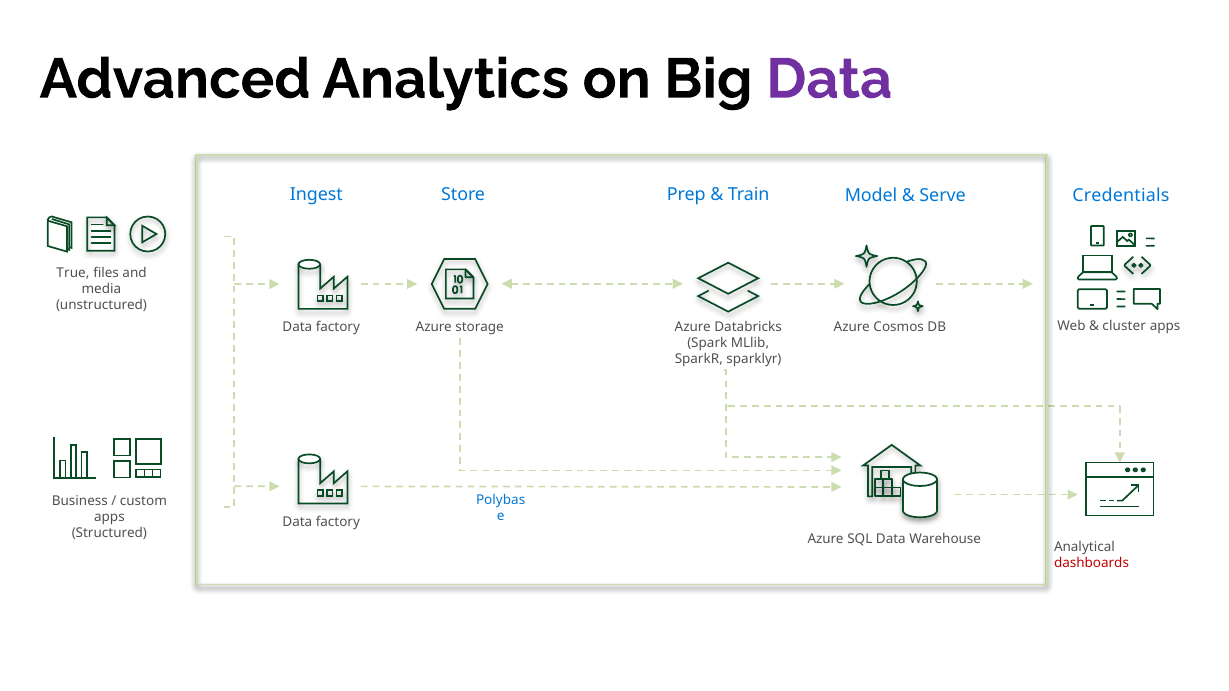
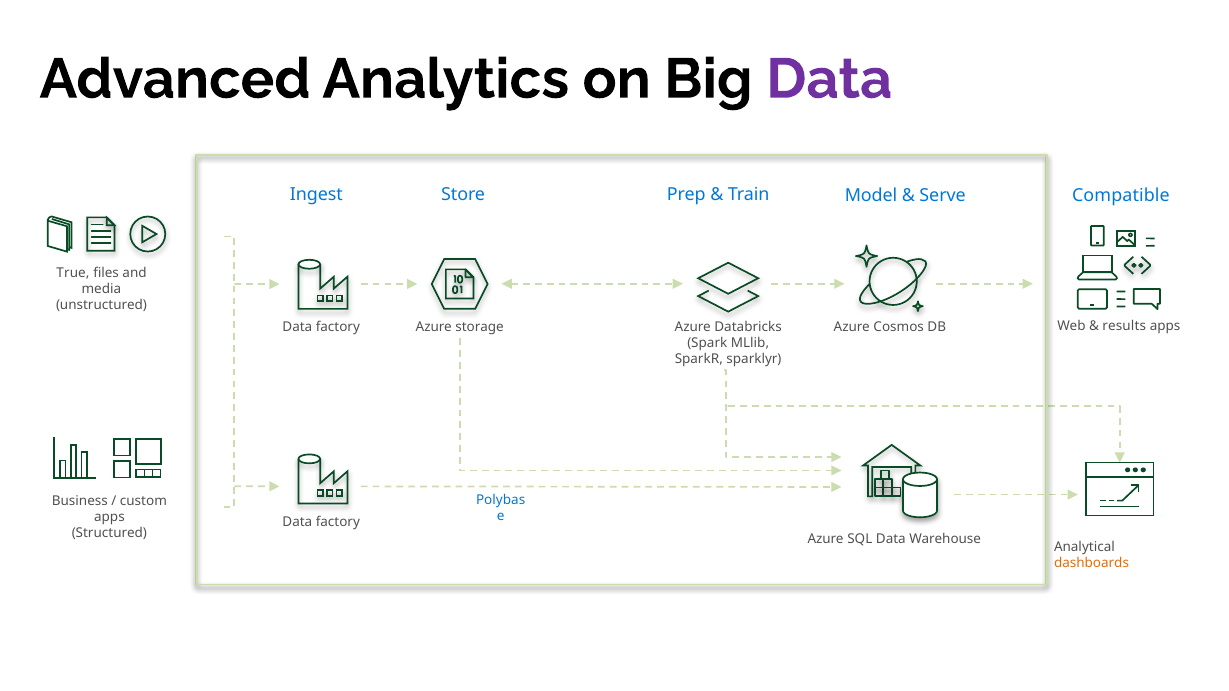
Credentials: Credentials -> Compatible (1121, 196)
cluster: cluster -> results (1124, 327)
dashboards colour: red -> orange (1092, 564)
